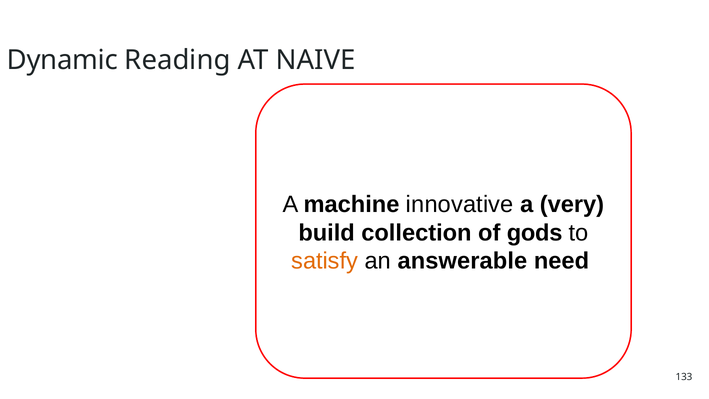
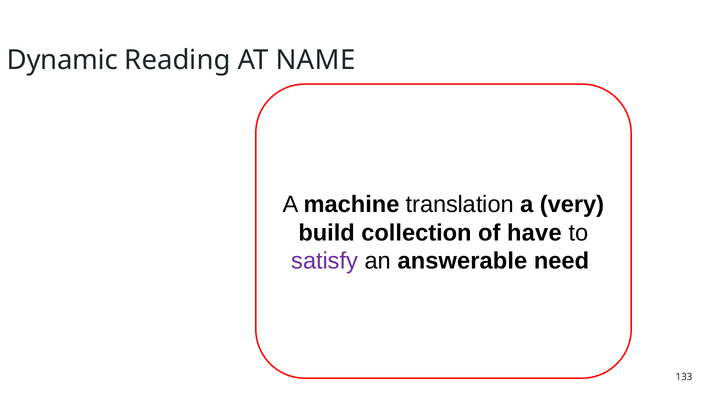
NAIVE: NAIVE -> NAME (316, 60)
innovative: innovative -> translation (460, 204)
gods: gods -> have (534, 233)
satisfy colour: orange -> purple (325, 261)
